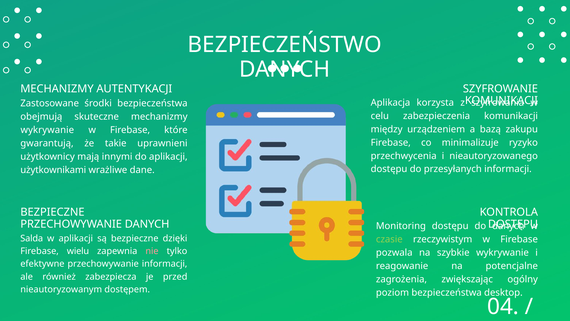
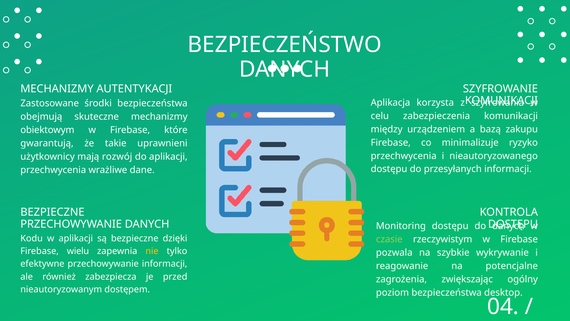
wykrywanie: wykrywanie -> obiektowym (47, 130)
innymi: innymi -> rozwój (117, 157)
użytkownikami: użytkownikami -> przechwycenia (53, 170)
Salda: Salda -> Kodu (32, 238)
nie colour: pink -> yellow (152, 251)
